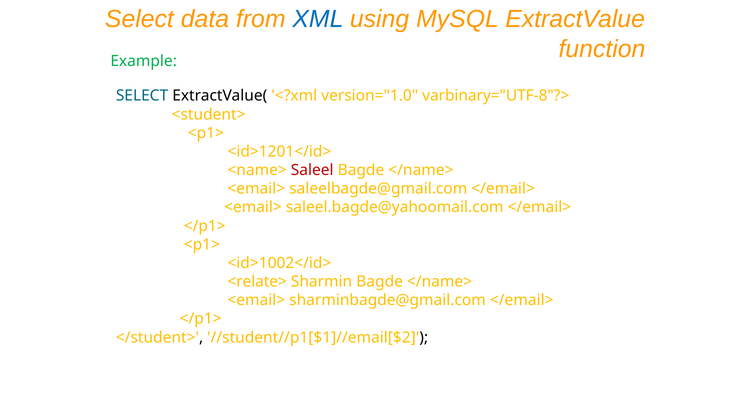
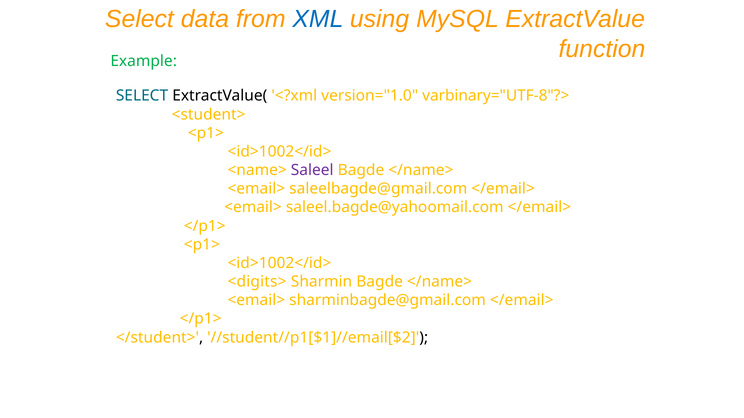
<id>1201</id>: <id>1201</id> -> <id>1002</id> (279, 152)
Saleel colour: red -> purple (312, 170)
<relate>: <relate> -> <digits> (257, 282)
